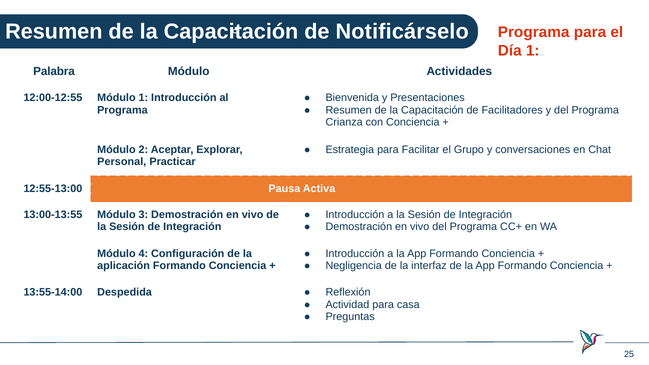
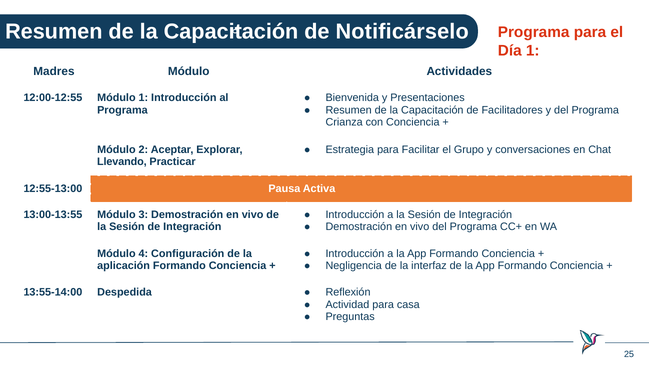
Palabra: Palabra -> Madres (54, 71)
Personal: Personal -> Llevando (122, 162)
